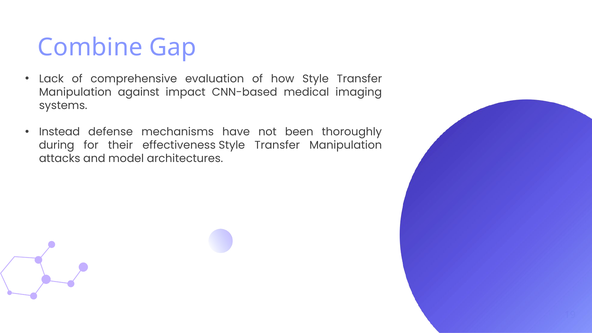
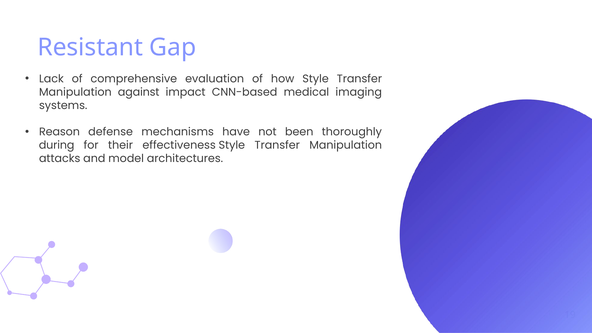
Combine: Combine -> Resistant (90, 47)
Instead: Instead -> Reason (59, 132)
